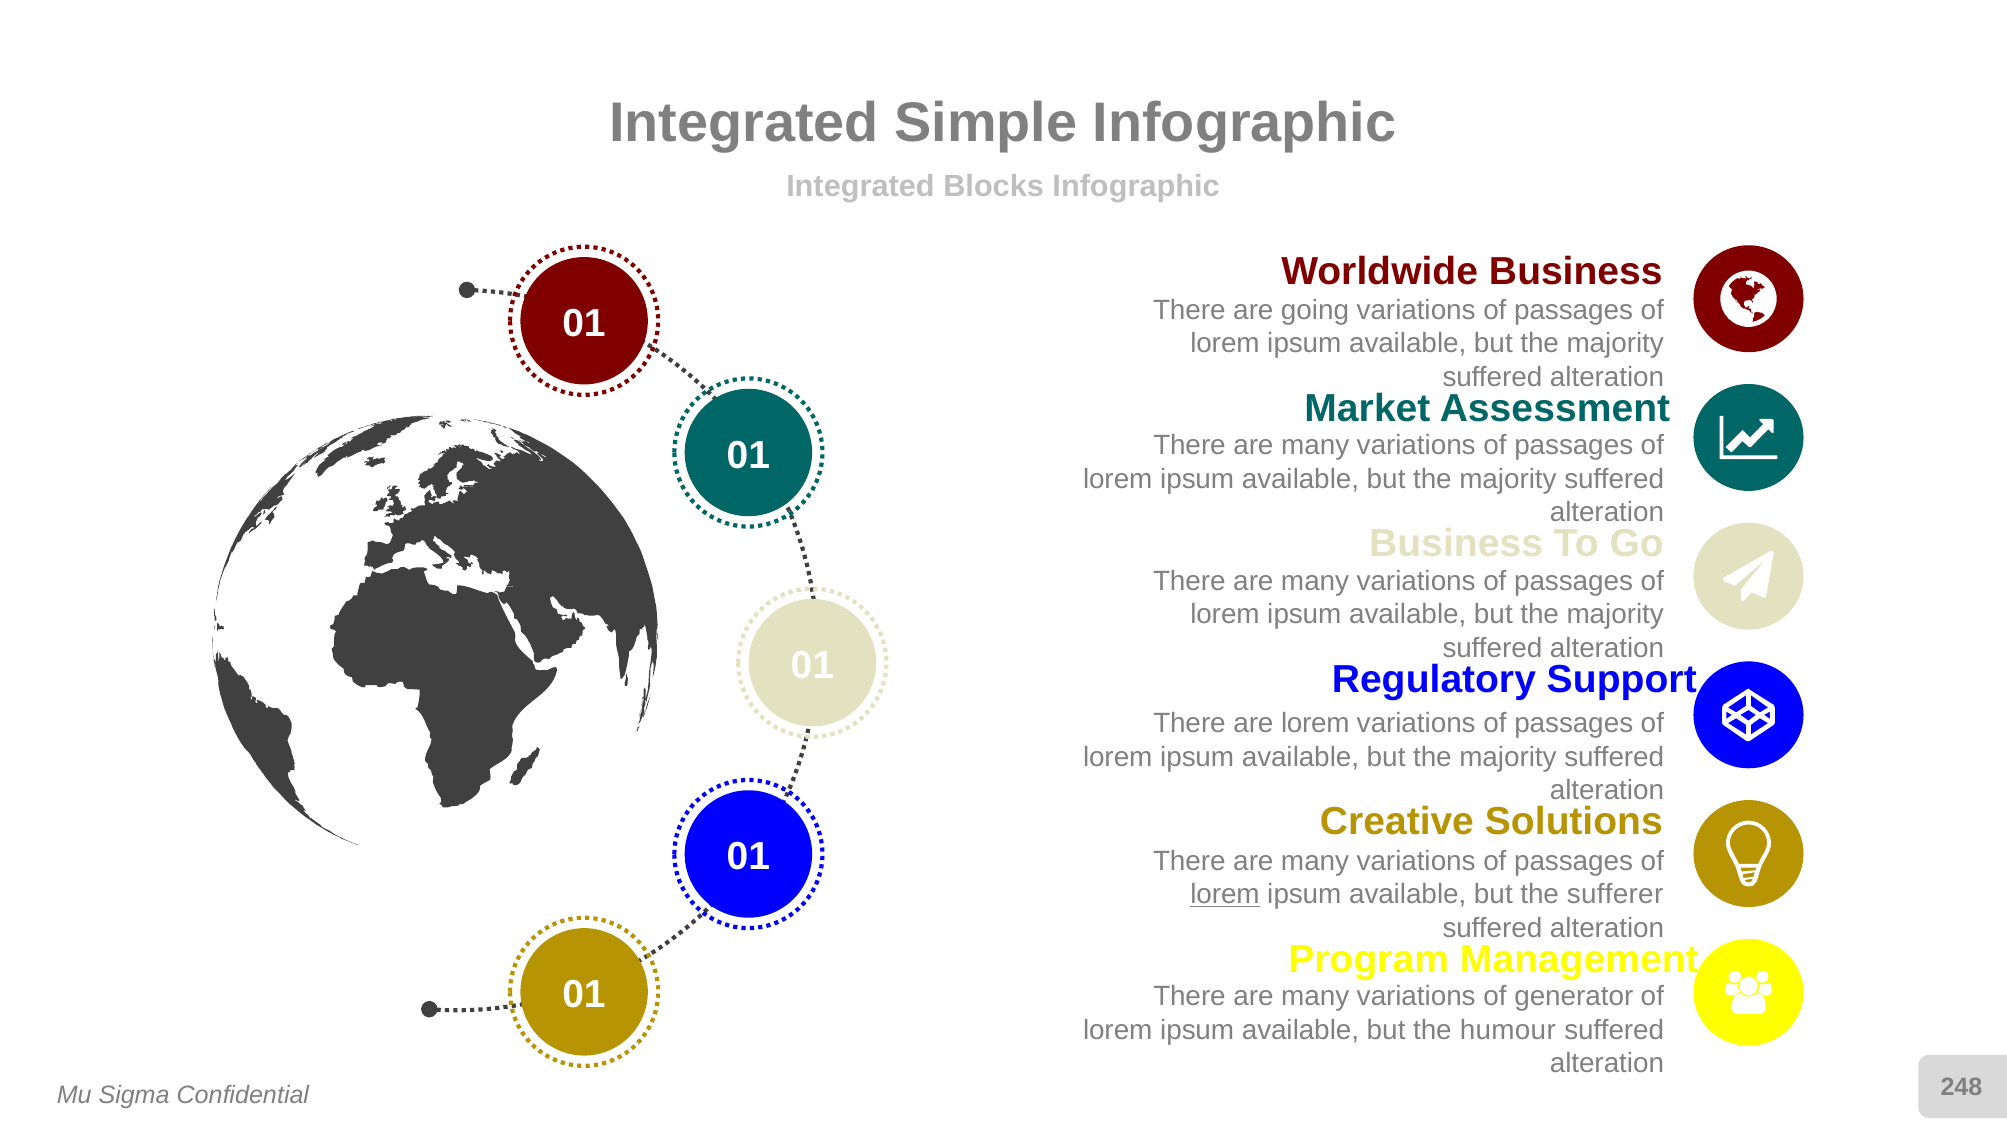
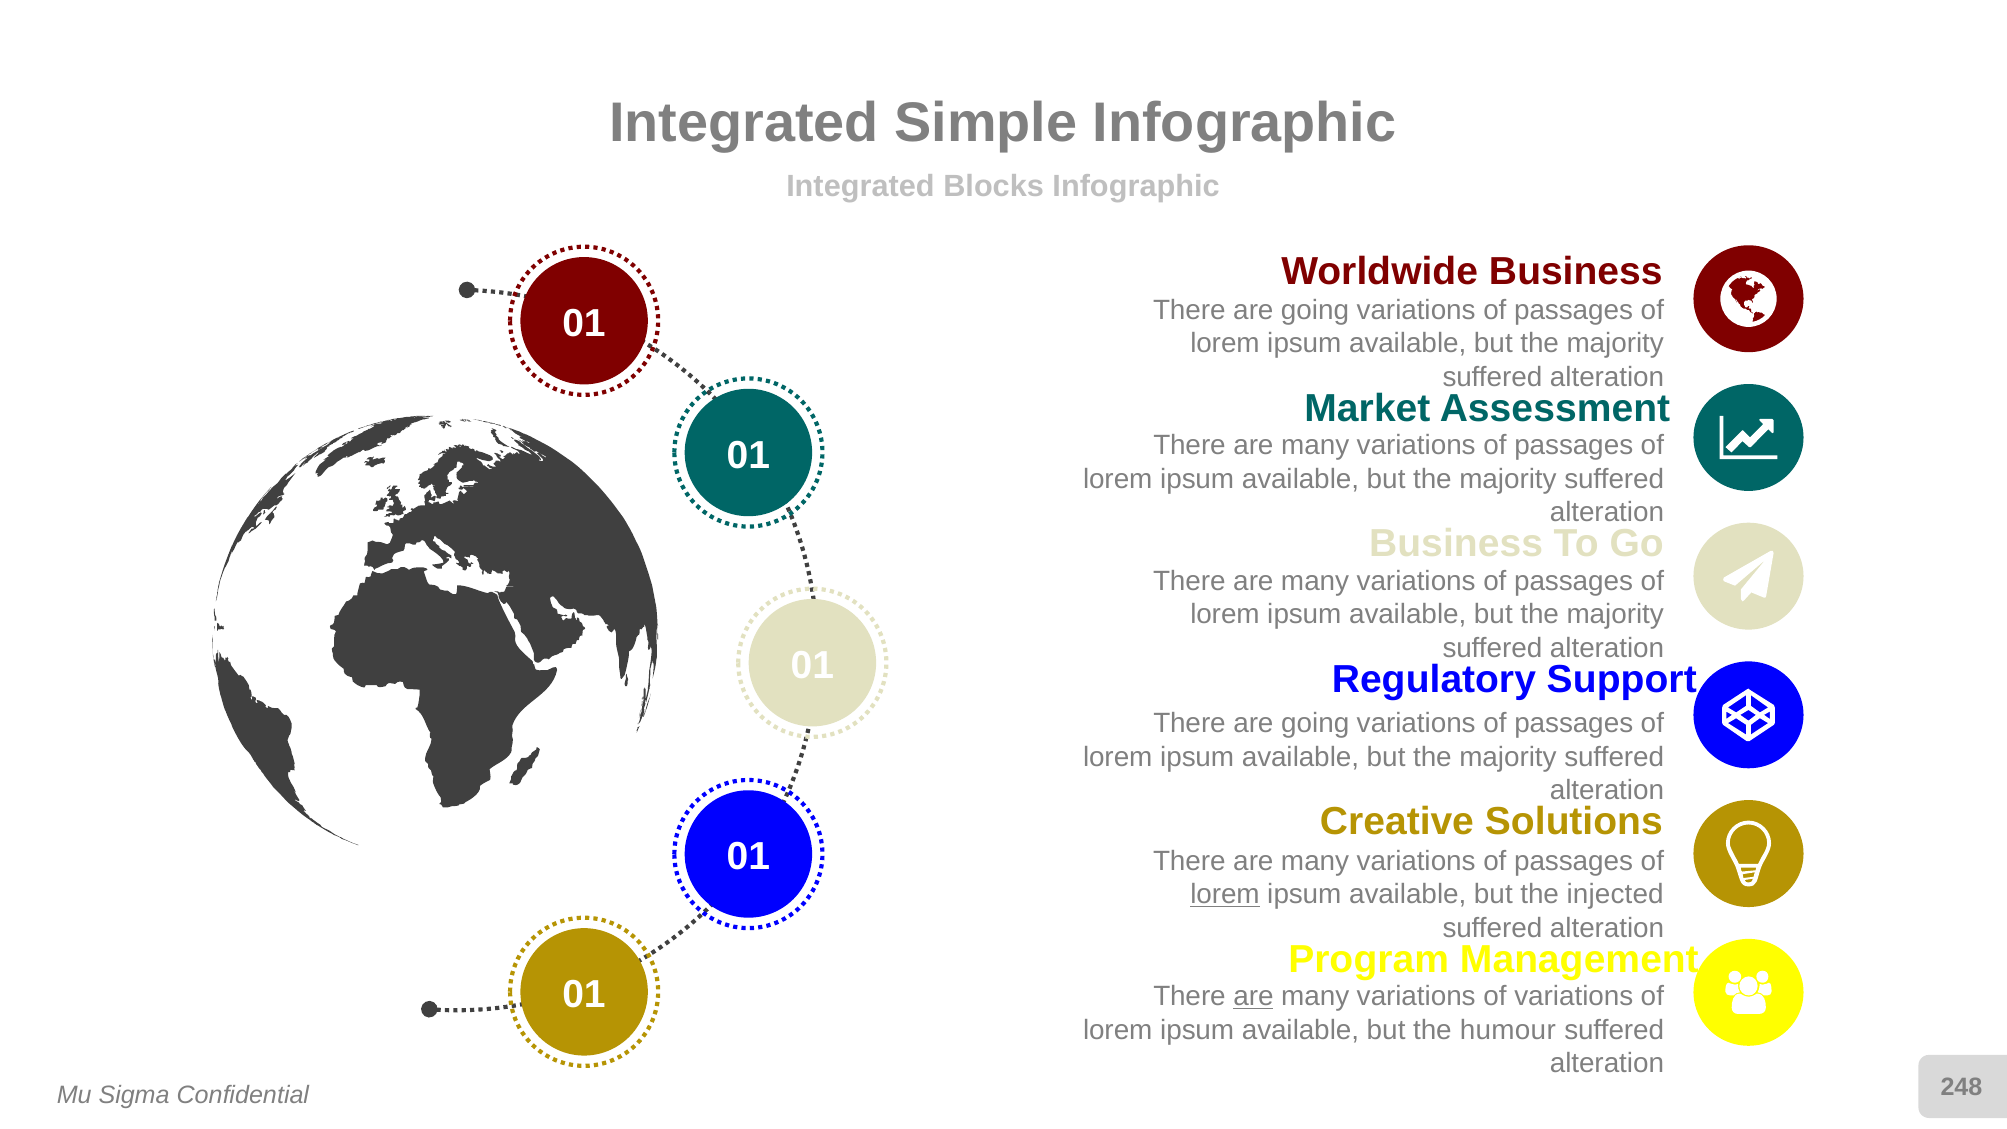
lorem: lorem -> going (1315, 724)
sufferer: sufferer -> injected (1615, 895)
are underline: none -> present (1253, 996)
of generator: generator -> variations (1574, 996)
